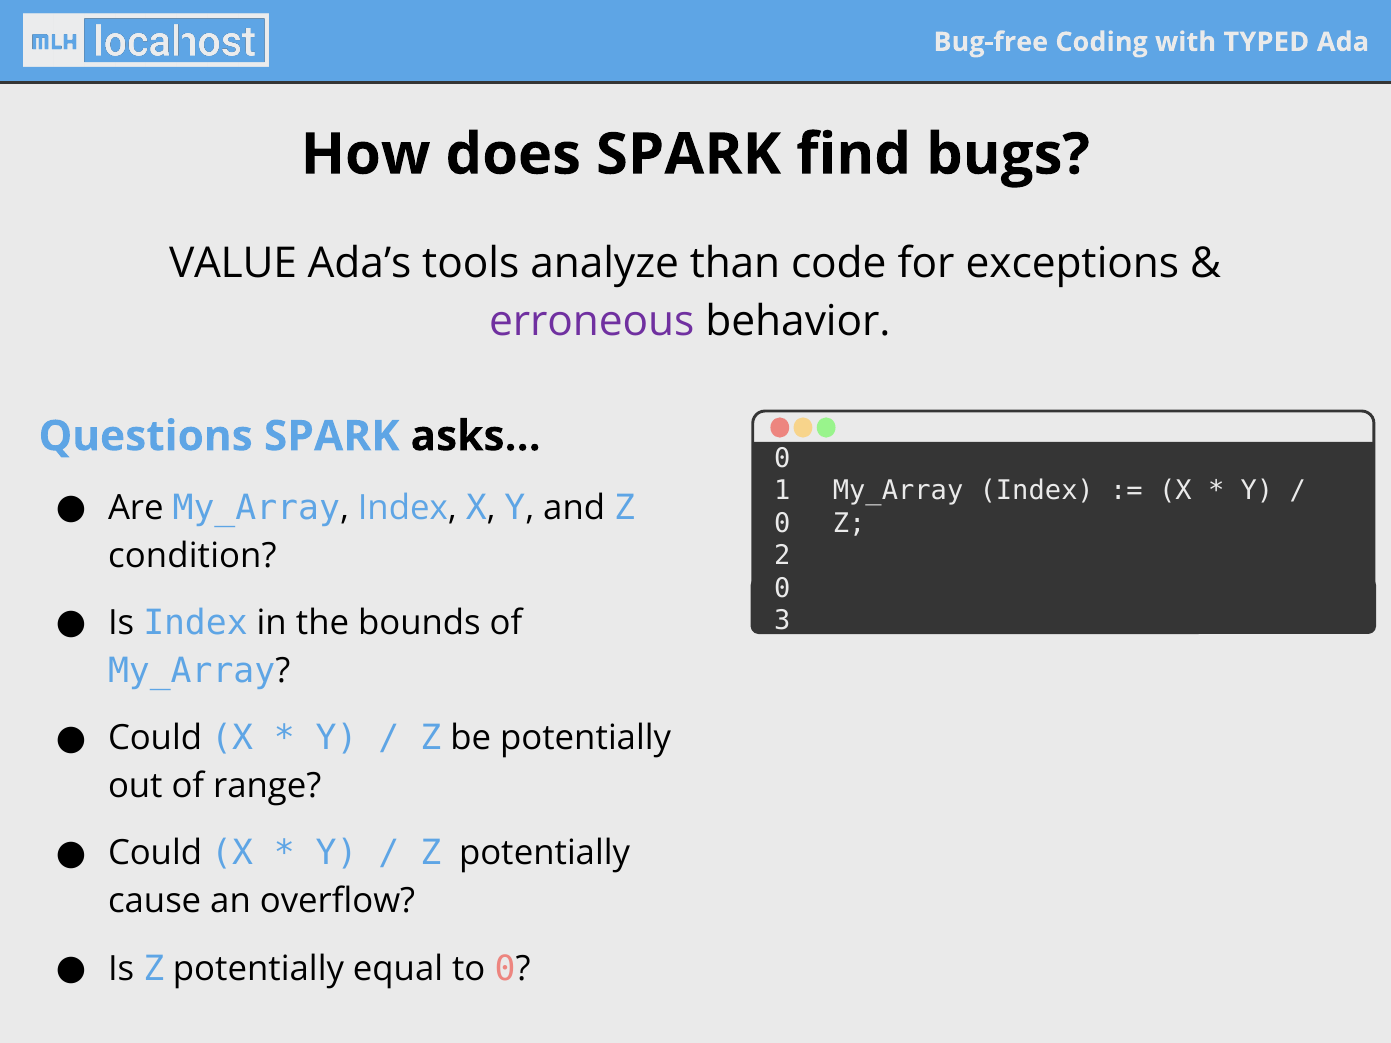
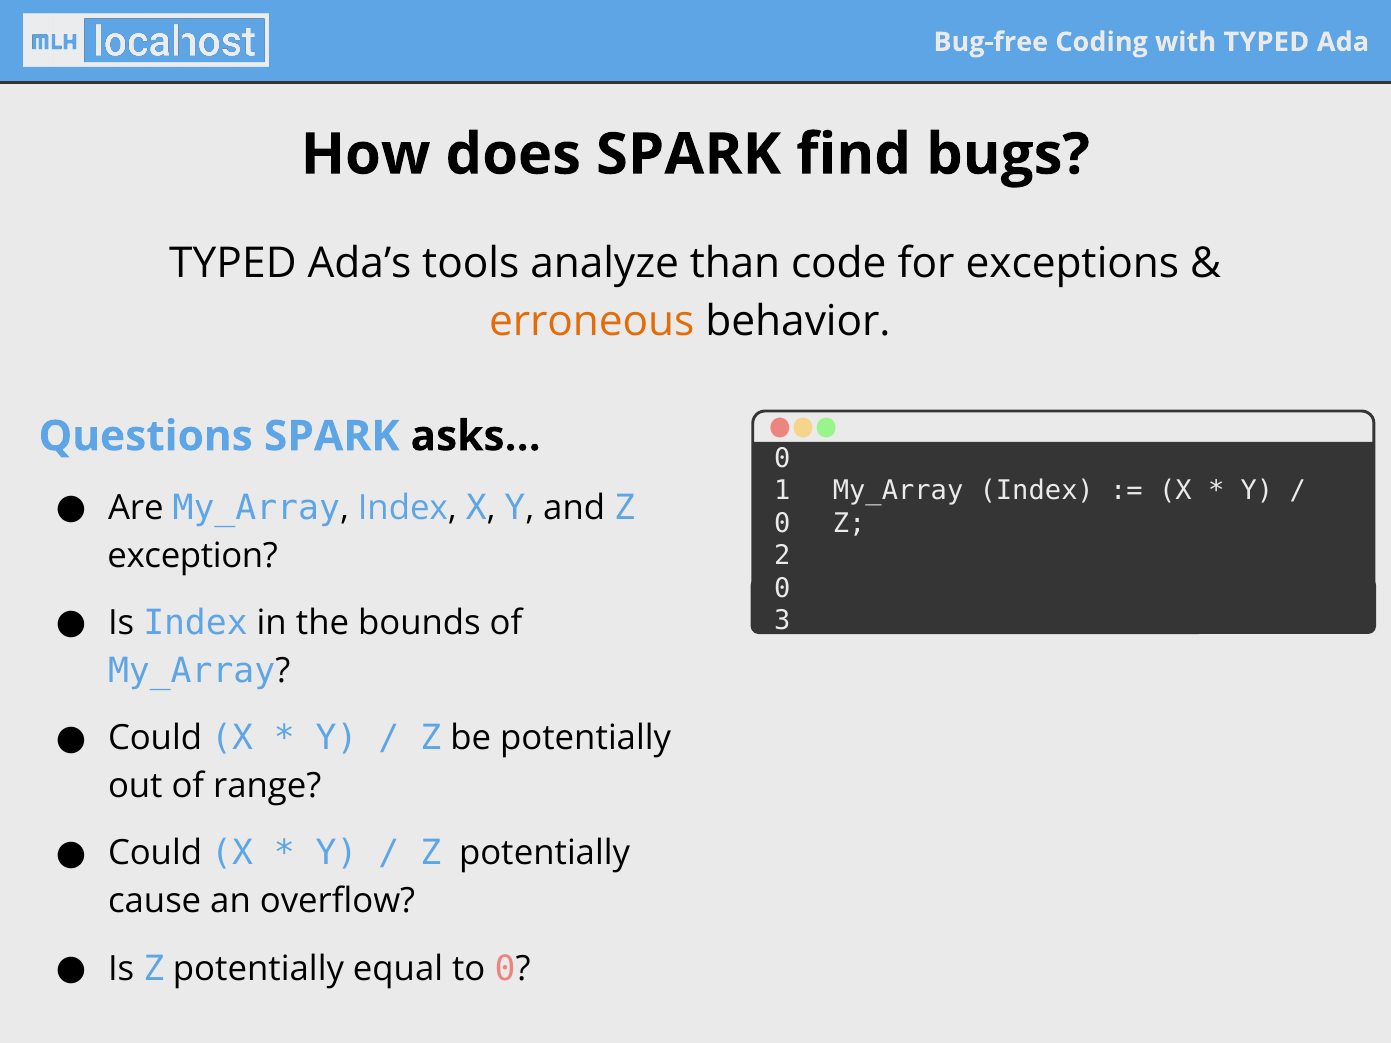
VALUE: VALUE -> TYPED (233, 263)
erroneous colour: purple -> orange (592, 322)
condition: condition -> exception (193, 556)
